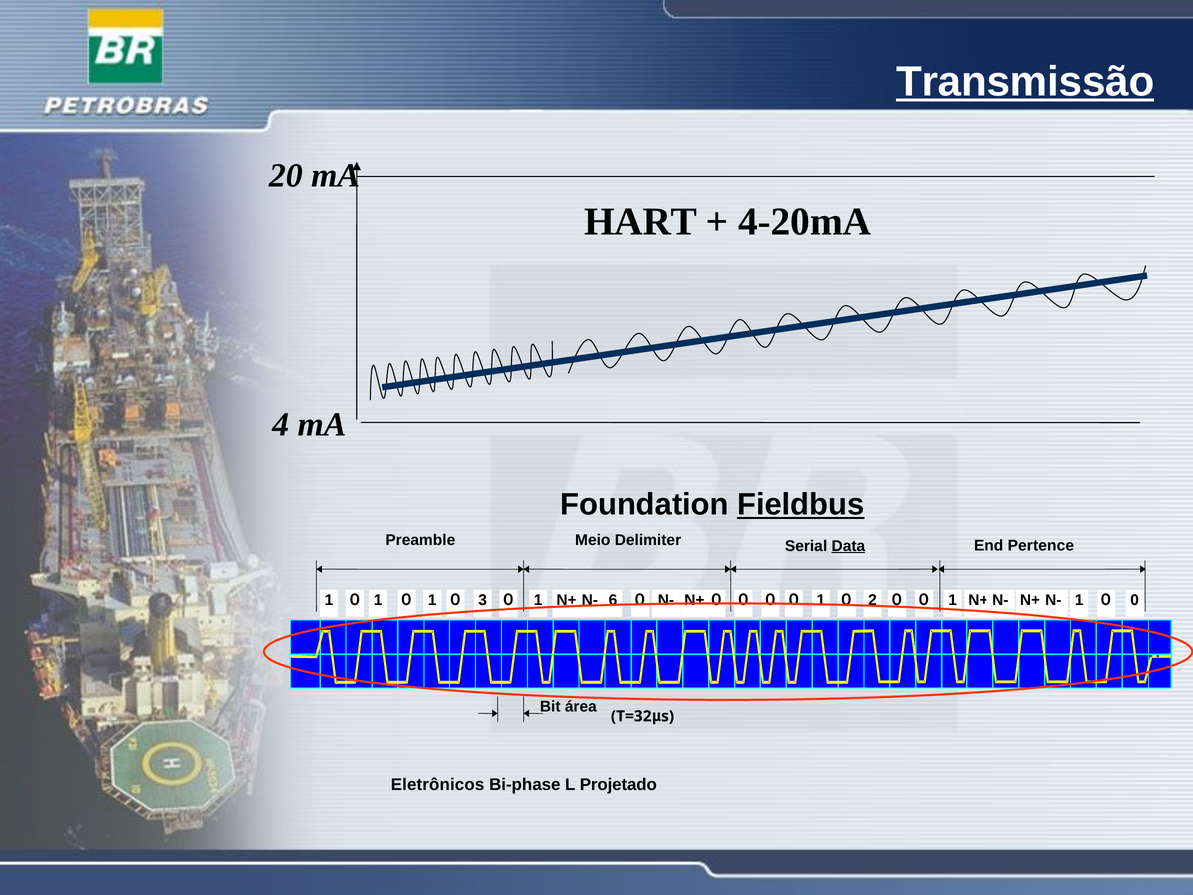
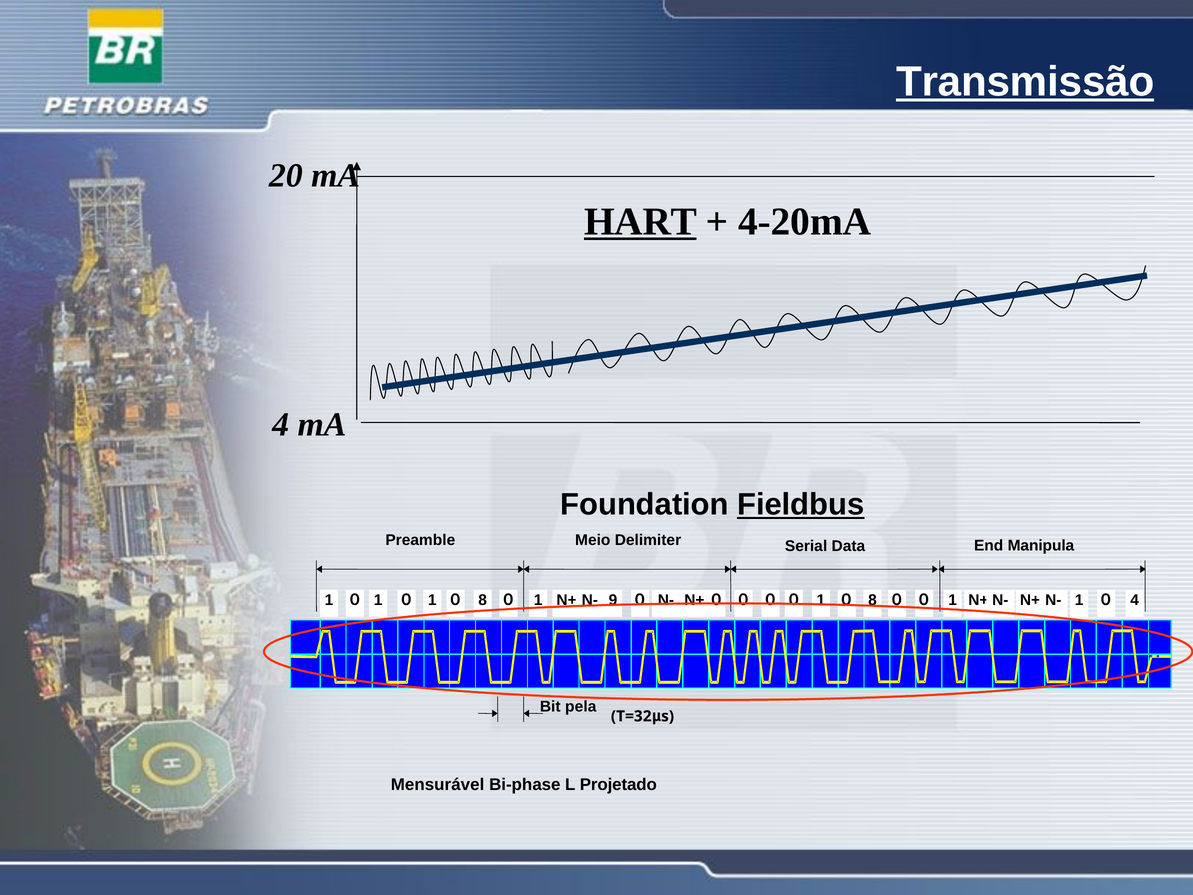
HART underline: none -> present (641, 222)
Data underline: present -> none (848, 546)
Pertence: Pertence -> Manipula (1041, 545)
1 1 3: 3 -> 8 (483, 600)
6: 6 -> 9 (613, 600)
2: 2 -> 8 (873, 600)
1 0: 0 -> 4 (1135, 600)
área: área -> pela (581, 707)
Eletrônicos: Eletrônicos -> Mensurável (438, 785)
